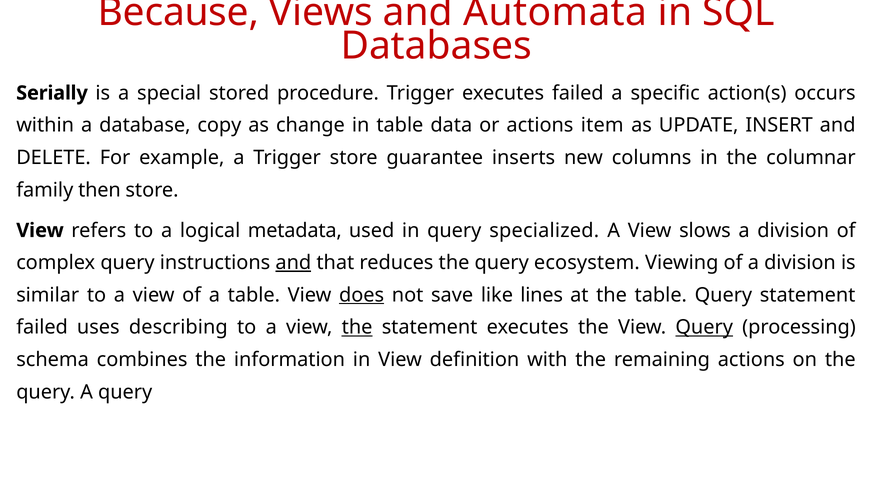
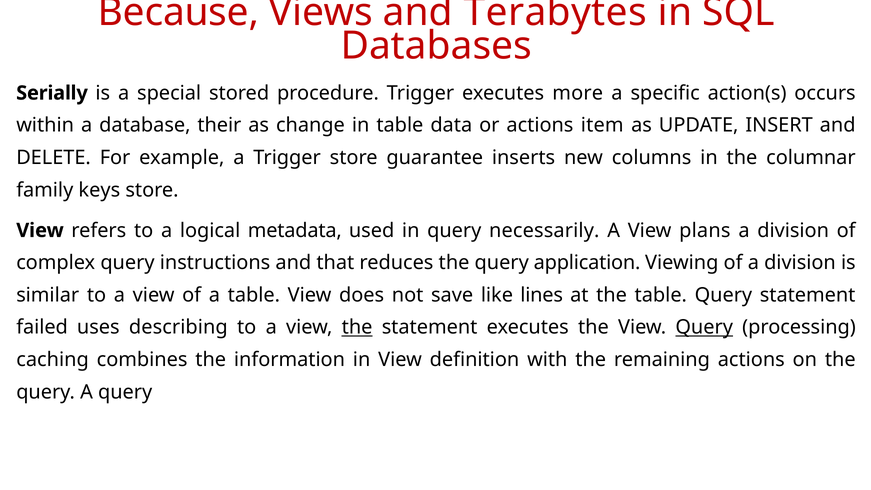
Automata: Automata -> Terabytes (555, 12)
executes failed: failed -> more (578, 93)
copy: copy -> their (219, 125)
then: then -> keys (99, 190)
specialized: specialized -> necessarily (544, 230)
slows: slows -> plans (705, 230)
and underline: present -> none (293, 263)
ecosystem: ecosystem -> application (587, 263)
does underline: present -> none (362, 295)
schema: schema -> caching (53, 360)
